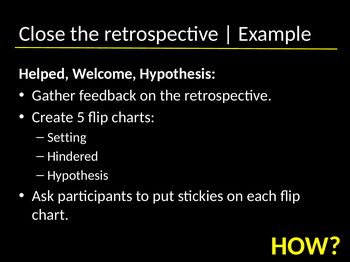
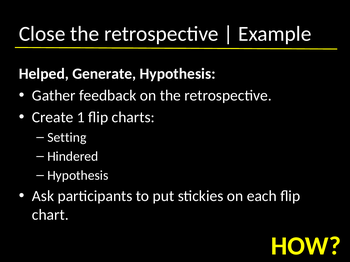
Welcome: Welcome -> Generate (104, 74)
5: 5 -> 1 (81, 118)
